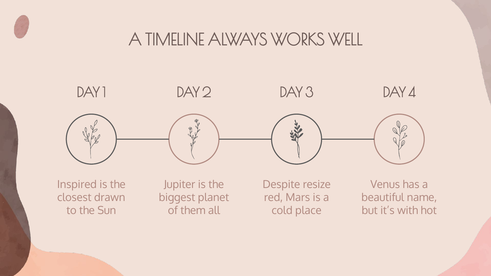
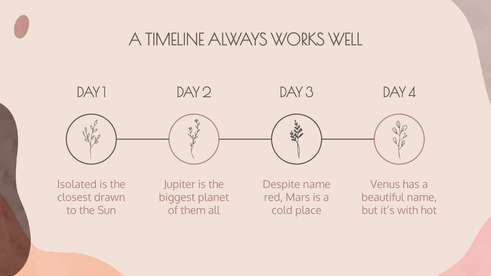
Inspired: Inspired -> Isolated (77, 185)
Despite resize: resize -> name (317, 185)
